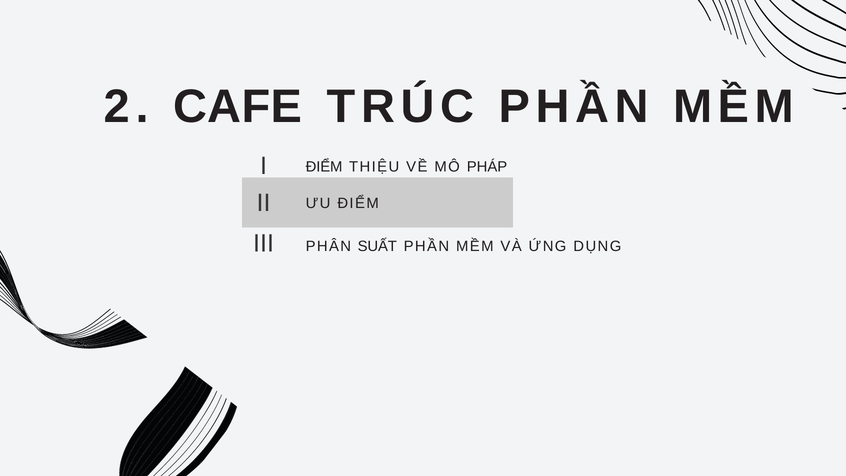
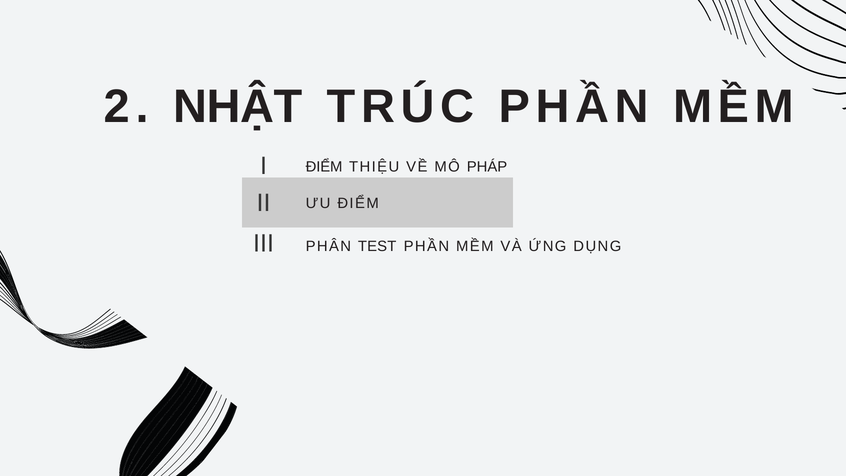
CAFE: CAFE -> NHẬT (238, 106)
SUẤT: SUẤT -> TEST (377, 246)
